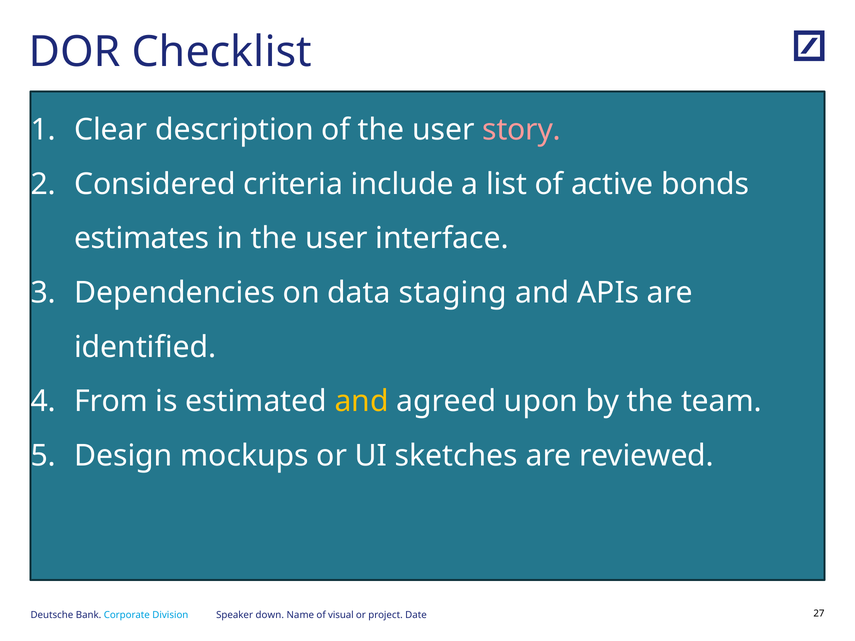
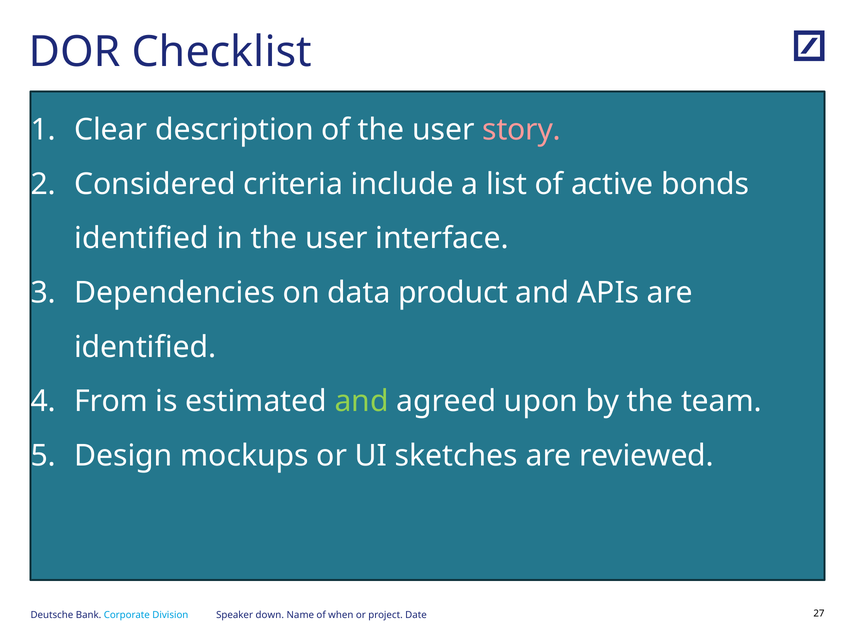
estimates: estimates -> identified (142, 239)
staging: staging -> product (453, 293)
and colour: yellow -> light green (362, 401)
visual: visual -> when (341, 615)
